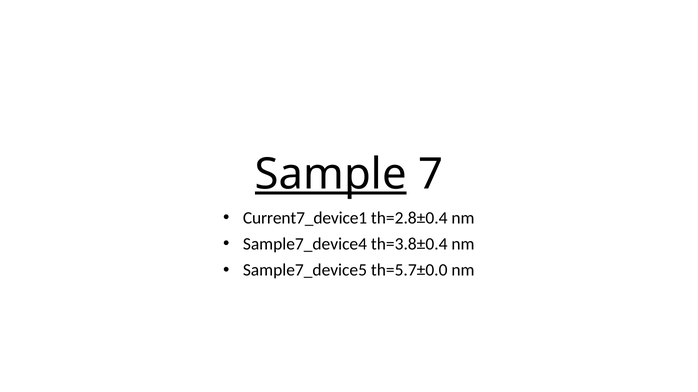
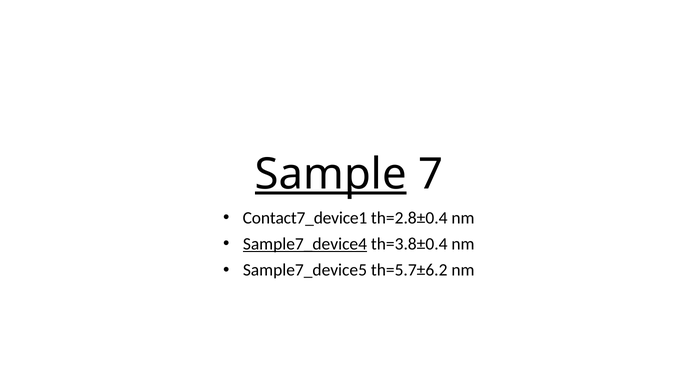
Current7_device1: Current7_device1 -> Contact7_device1 (305, 218)
Sample7_device4 underline: none -> present (305, 244)
th=5.7±0.0: th=5.7±0.0 -> th=5.7±6.2 (409, 270)
